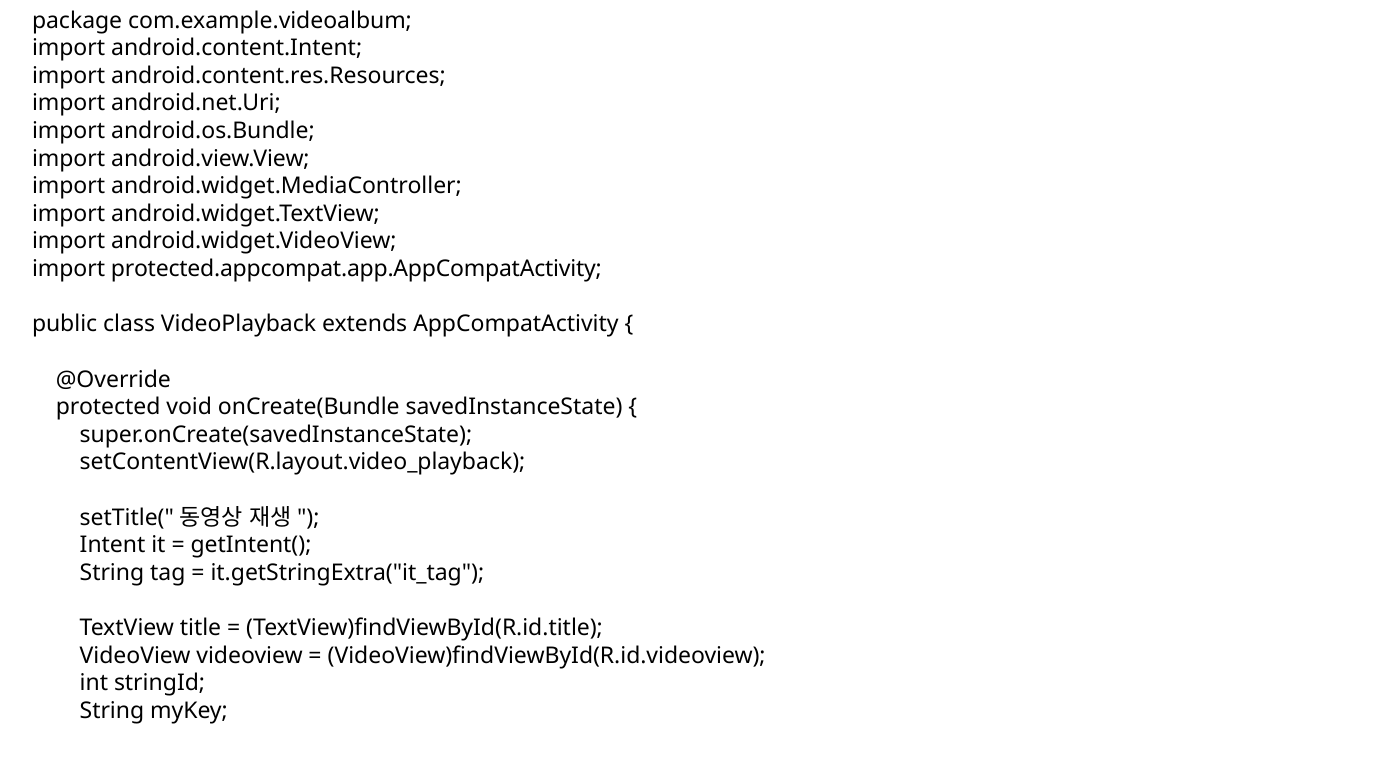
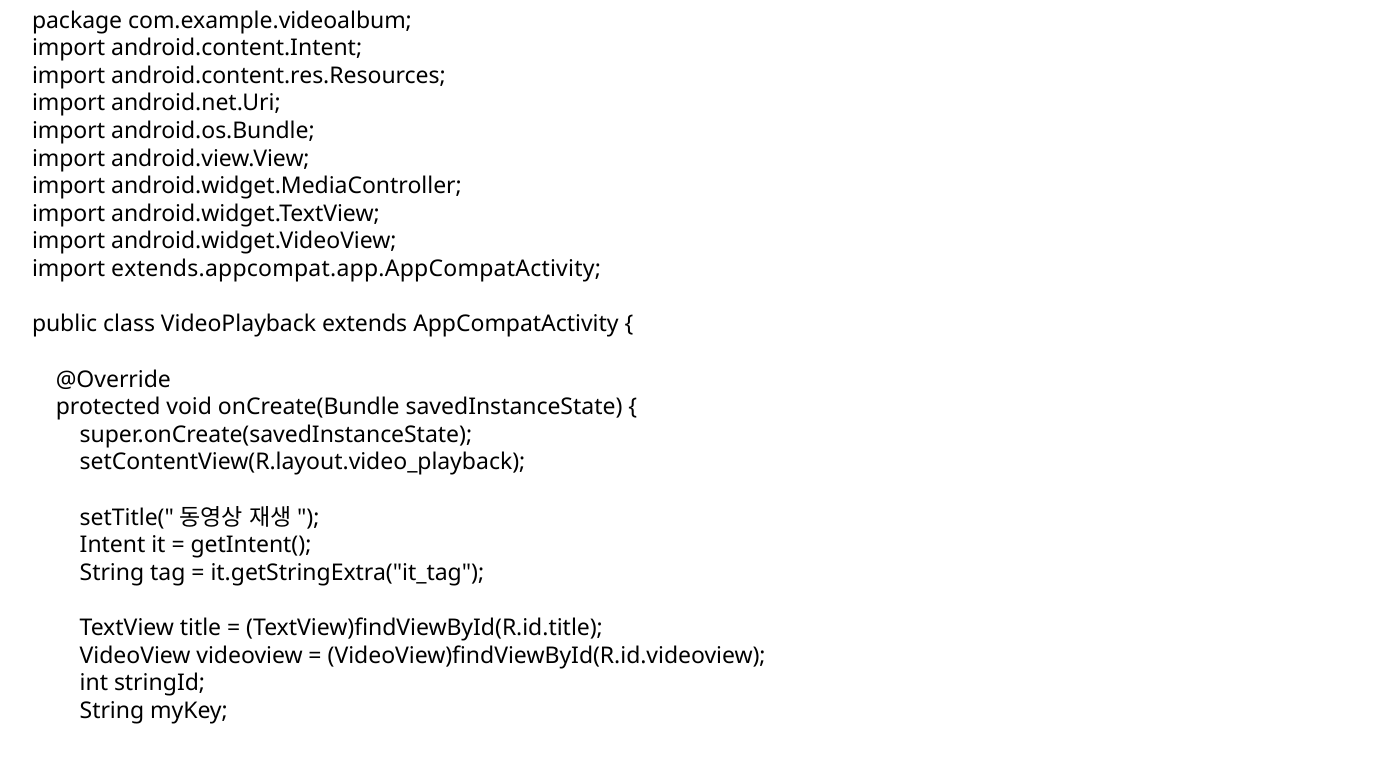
protected.appcompat.app.AppCompatActivity: protected.appcompat.app.AppCompatActivity -> extends.appcompat.app.AppCompatActivity (356, 269)
